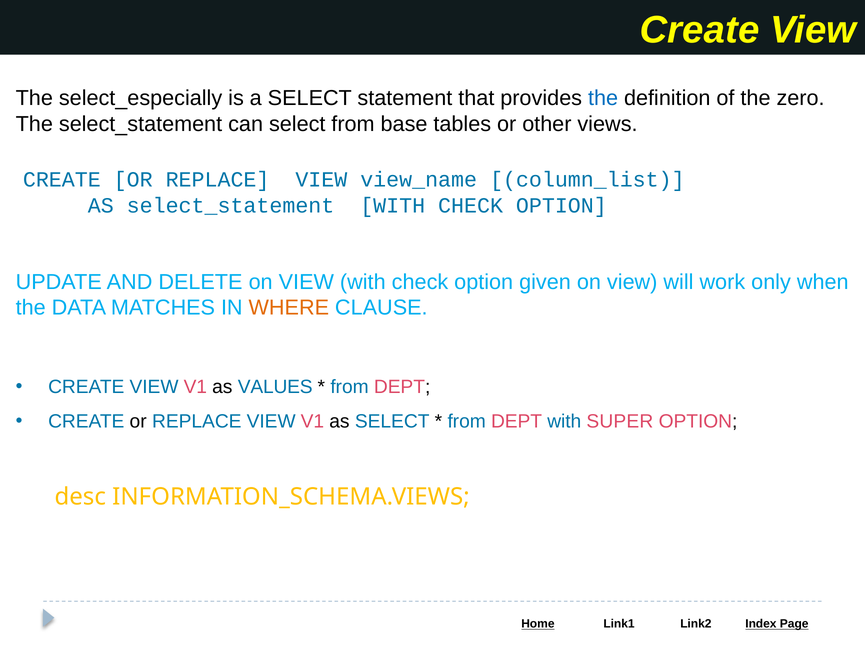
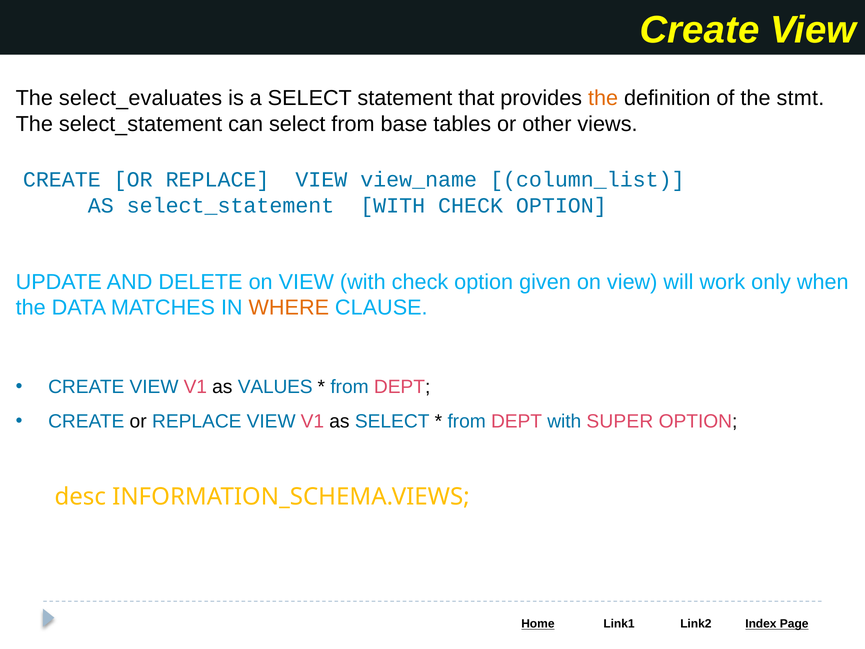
select_especially: select_especially -> select_evaluates (141, 98)
the colour: blue -> orange (603, 98)
zero: zero -> stmt (800, 98)
